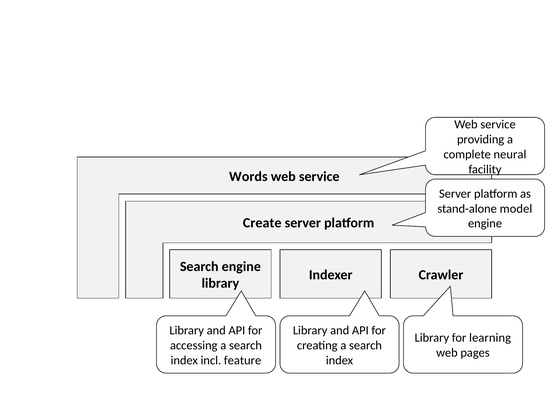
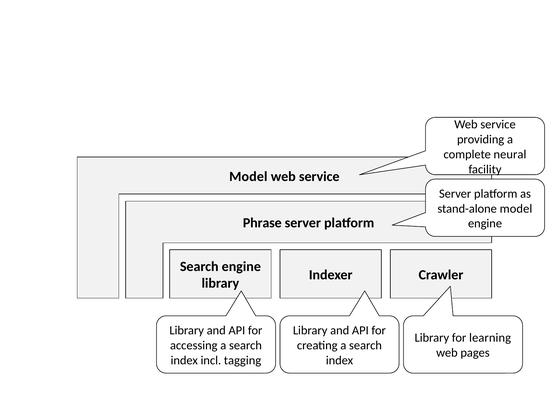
Words: Words -> Model (248, 177)
Create: Create -> Phrase (262, 223)
feature: feature -> tagging (243, 360)
